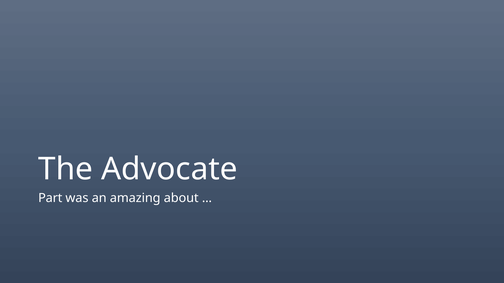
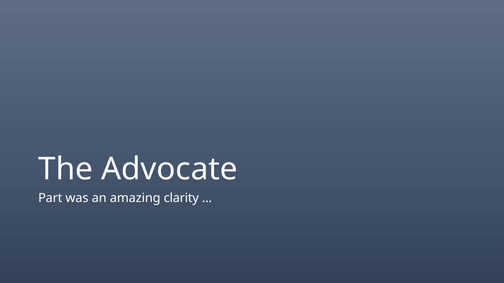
about: about -> clarity (181, 198)
